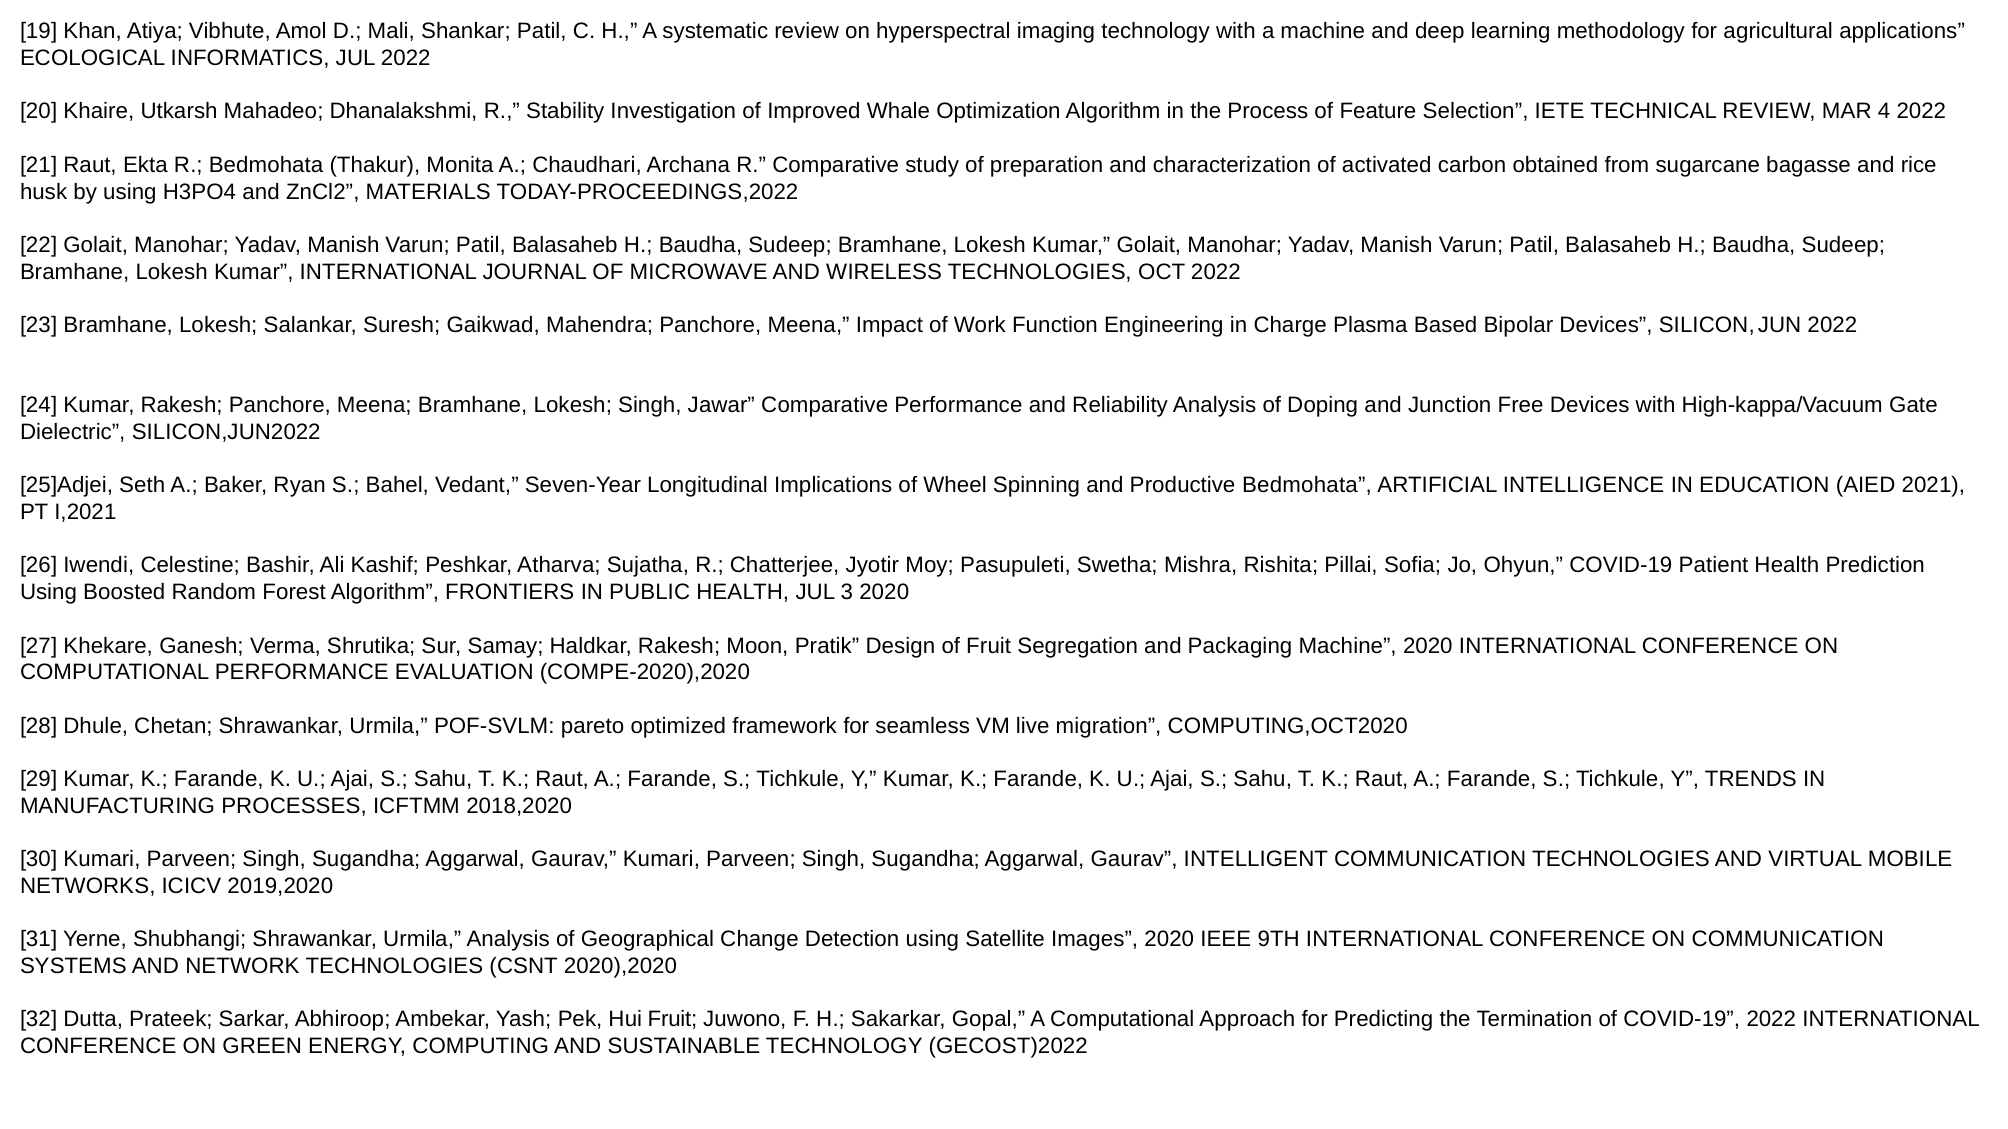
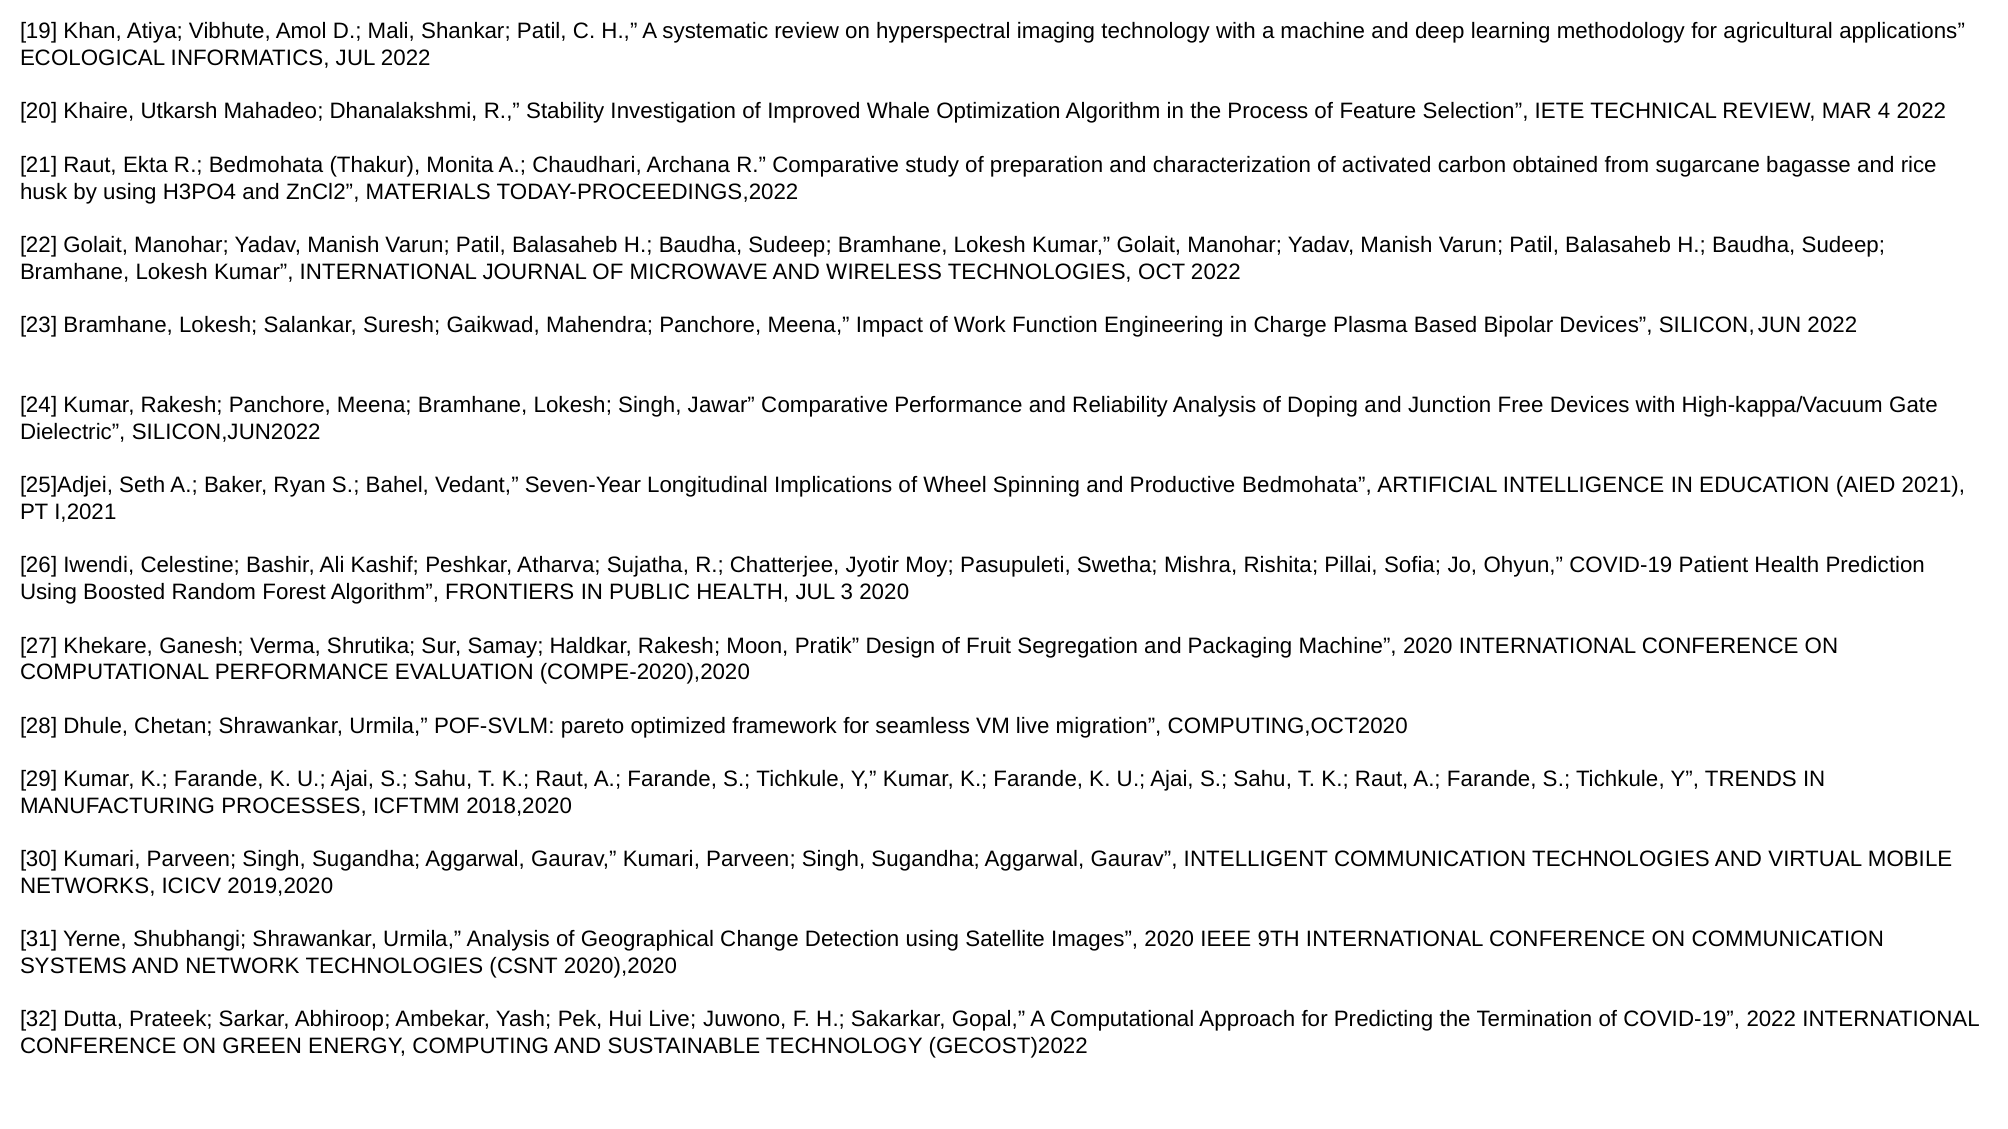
Hui Fruit: Fruit -> Live (672, 1020)
